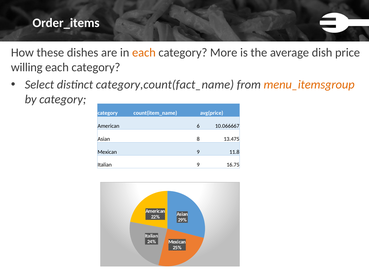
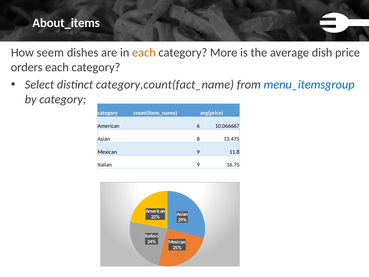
Order_items: Order_items -> About_items (66, 23)
these: these -> seem (50, 53)
willing: willing -> orders (27, 67)
menu_itemsgroup colour: orange -> blue (309, 85)
